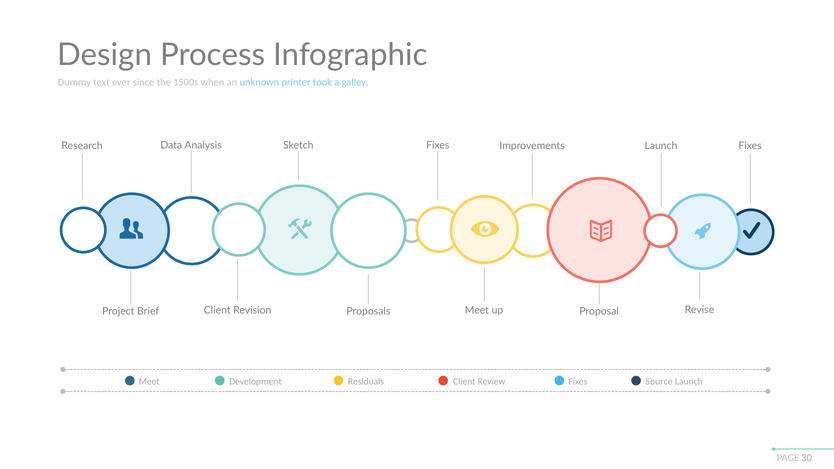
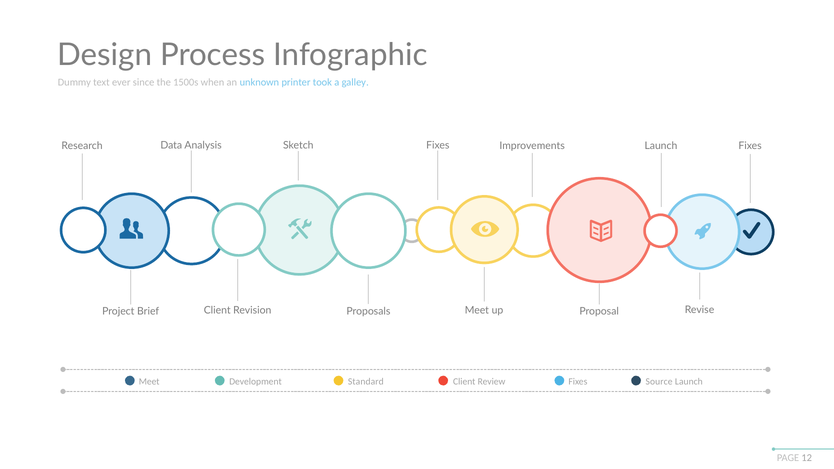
Residuals: Residuals -> Standard (366, 382)
30: 30 -> 12 (807, 458)
